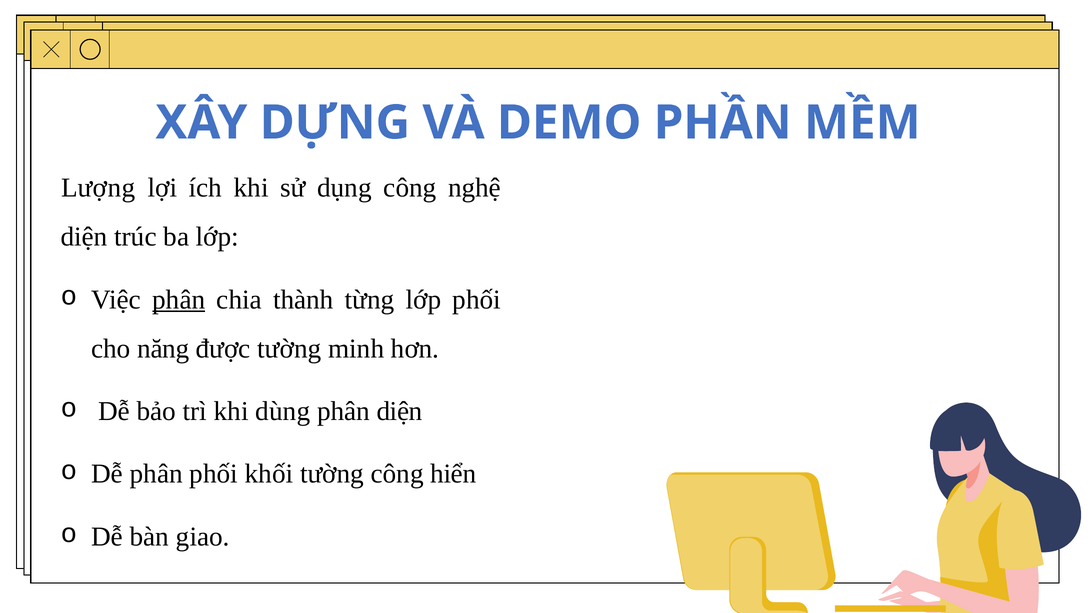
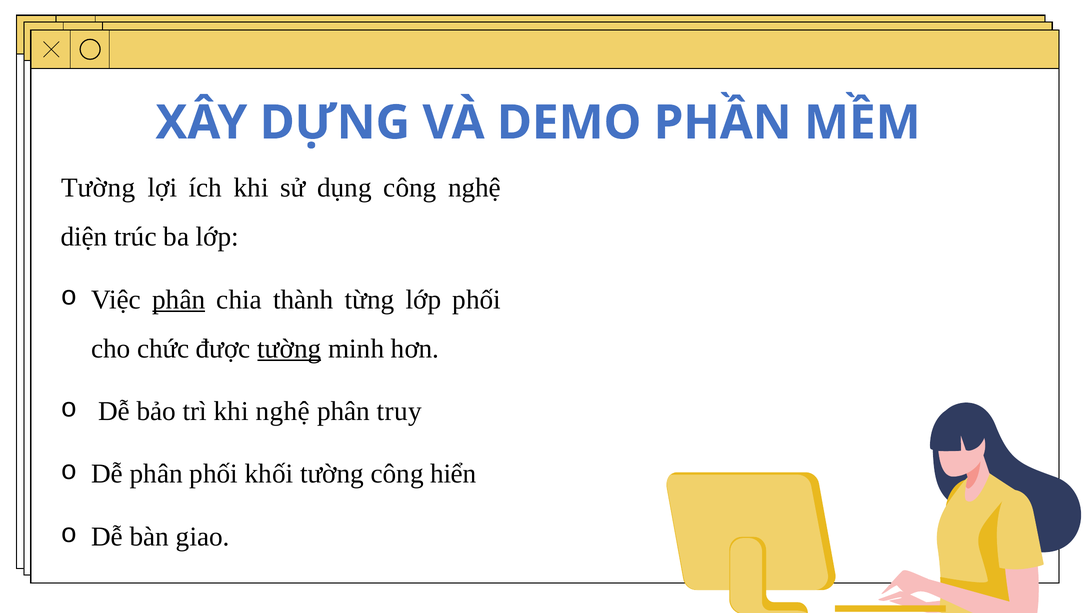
Lượng: Lượng -> Tường (98, 188)
năng: năng -> chức (163, 349)
tường underline: none -> present (289, 349)
khi dùng: dùng -> nghệ (283, 411)
phân diện: diện -> truy (399, 411)
